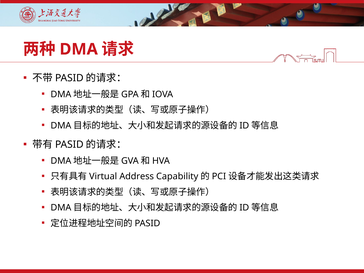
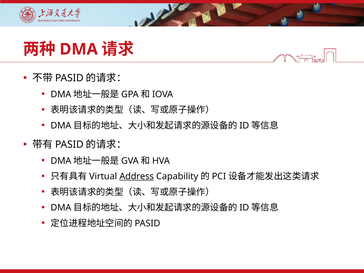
Address underline: none -> present (137, 176)
